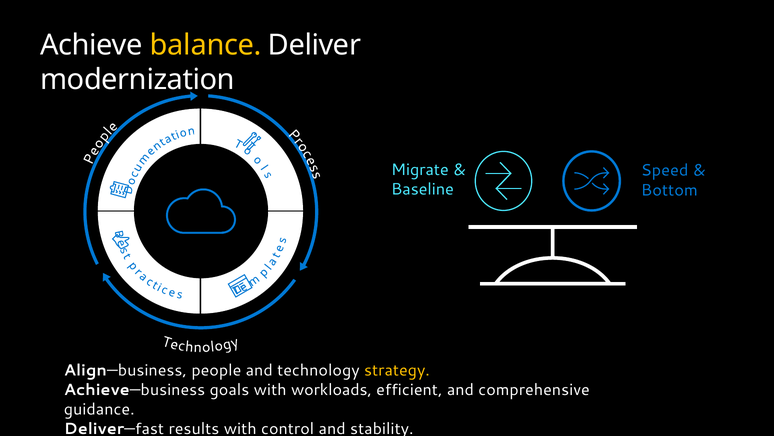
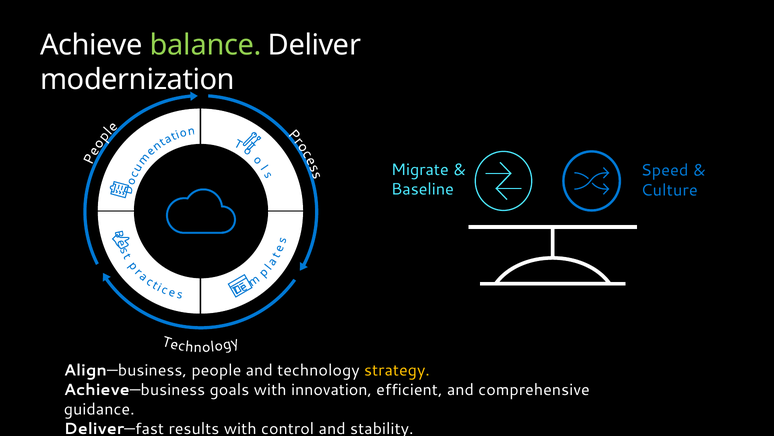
balance colour: yellow -> light green (206, 45)
Bottom: Bottom -> Culture (669, 190)
workloads: workloads -> innovation (331, 389)
